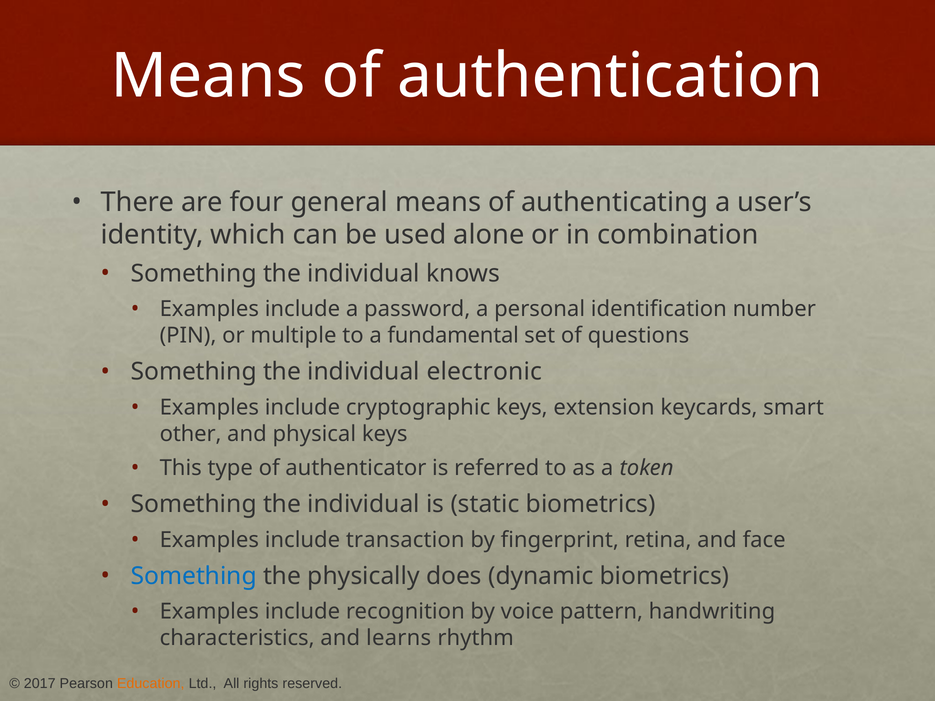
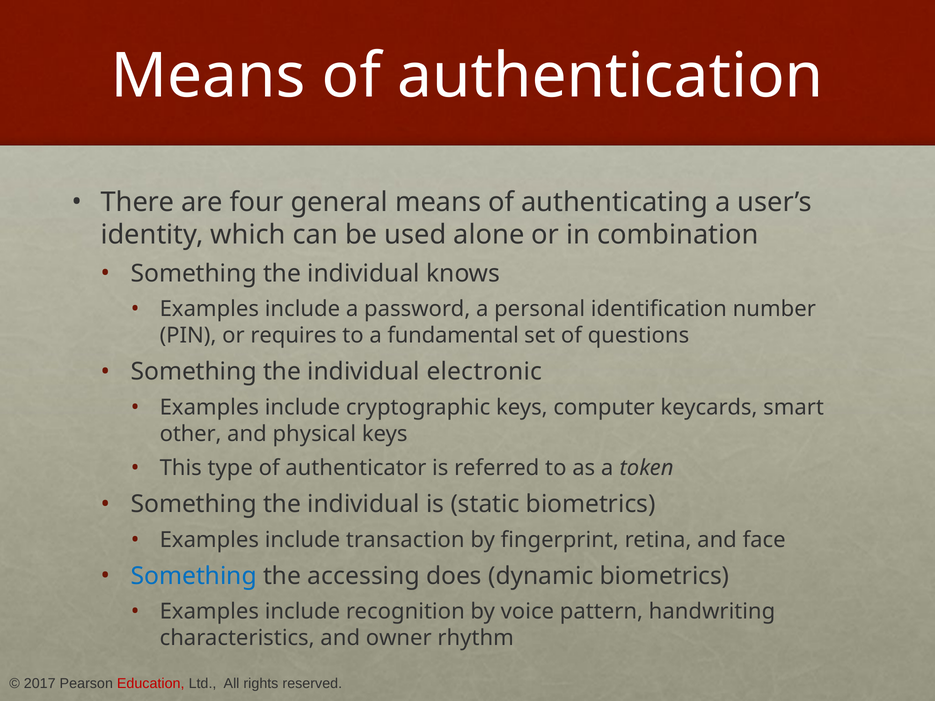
multiple: multiple -> requires (294, 336)
extension: extension -> computer (604, 408)
physically: physically -> accessing (364, 576)
learns: learns -> owner (399, 638)
Education colour: orange -> red (151, 684)
